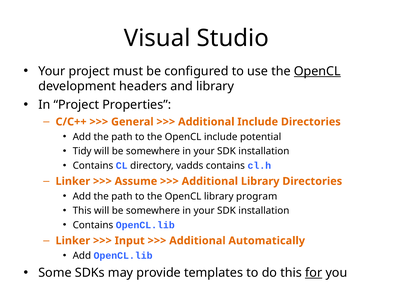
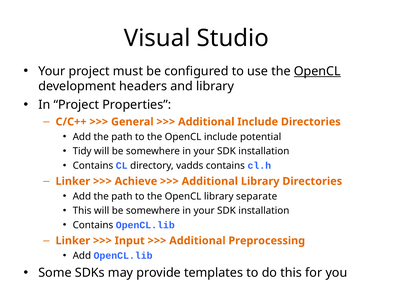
Assume: Assume -> Achieve (136, 181)
program: program -> separate (257, 196)
Automatically: Automatically -> Preprocessing (267, 240)
for underline: present -> none (314, 273)
